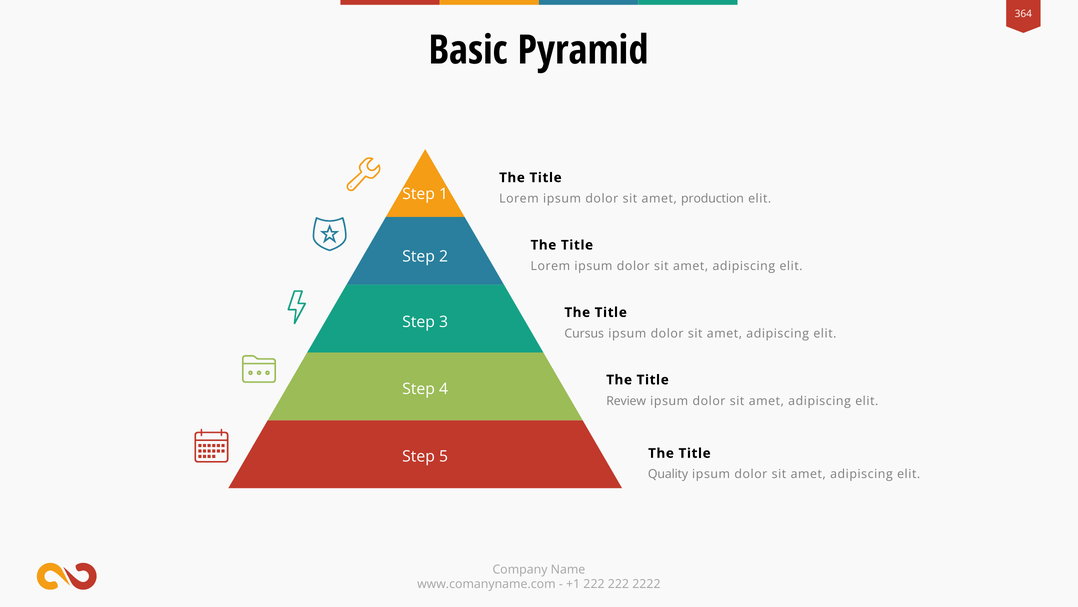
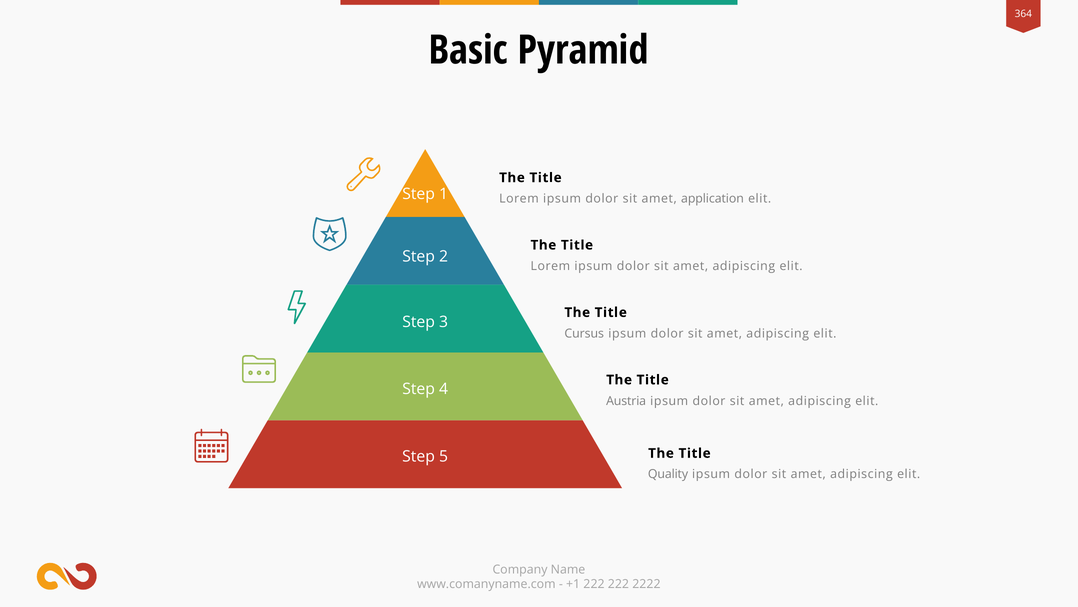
production: production -> application (712, 199)
Review: Review -> Austria (626, 401)
